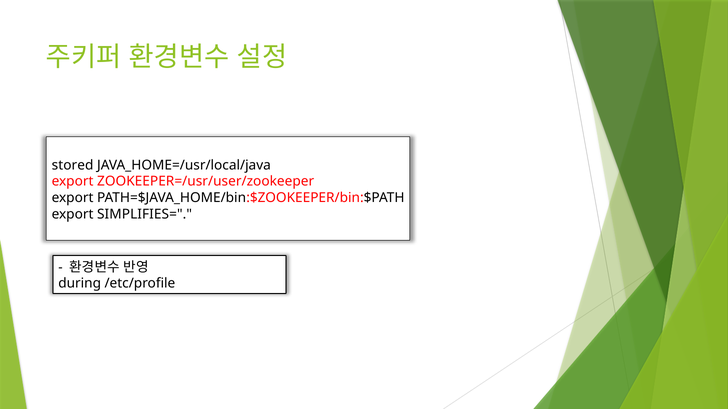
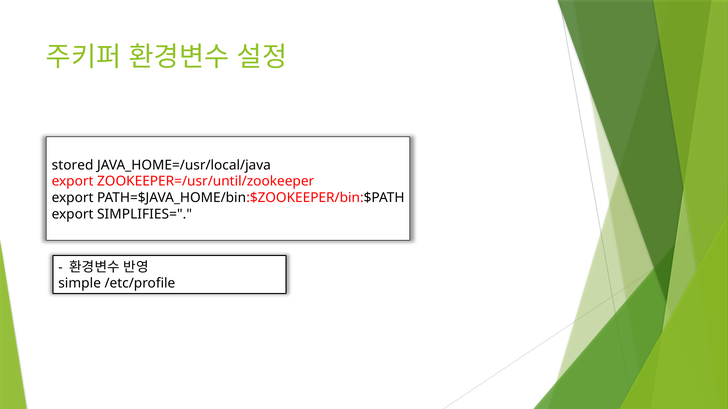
ZOOKEEPER=/usr/user/zookeeper: ZOOKEEPER=/usr/user/zookeeper -> ZOOKEEPER=/usr/until/zookeeper (206, 182)
during: during -> simple (80, 284)
